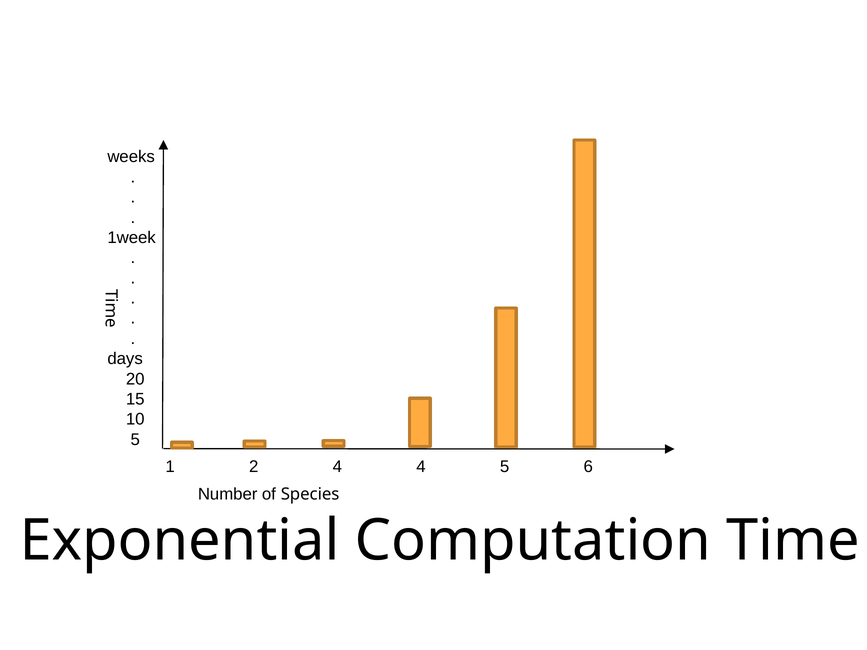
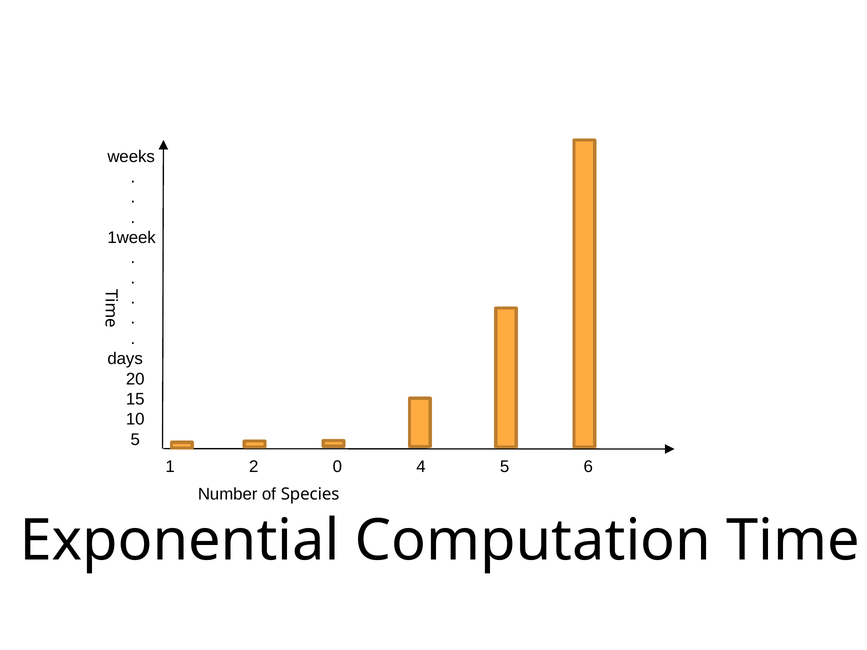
2 4: 4 -> 0 (337, 467)
